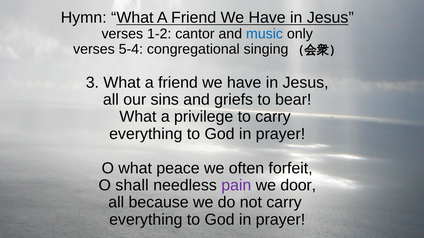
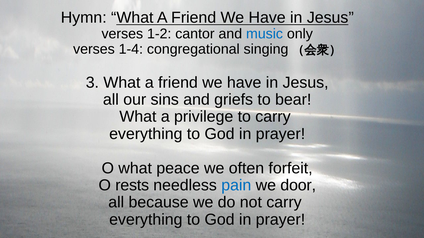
5-4: 5-4 -> 1-4 (131, 49)
shall: shall -> rests (132, 186)
pain colour: purple -> blue (236, 186)
